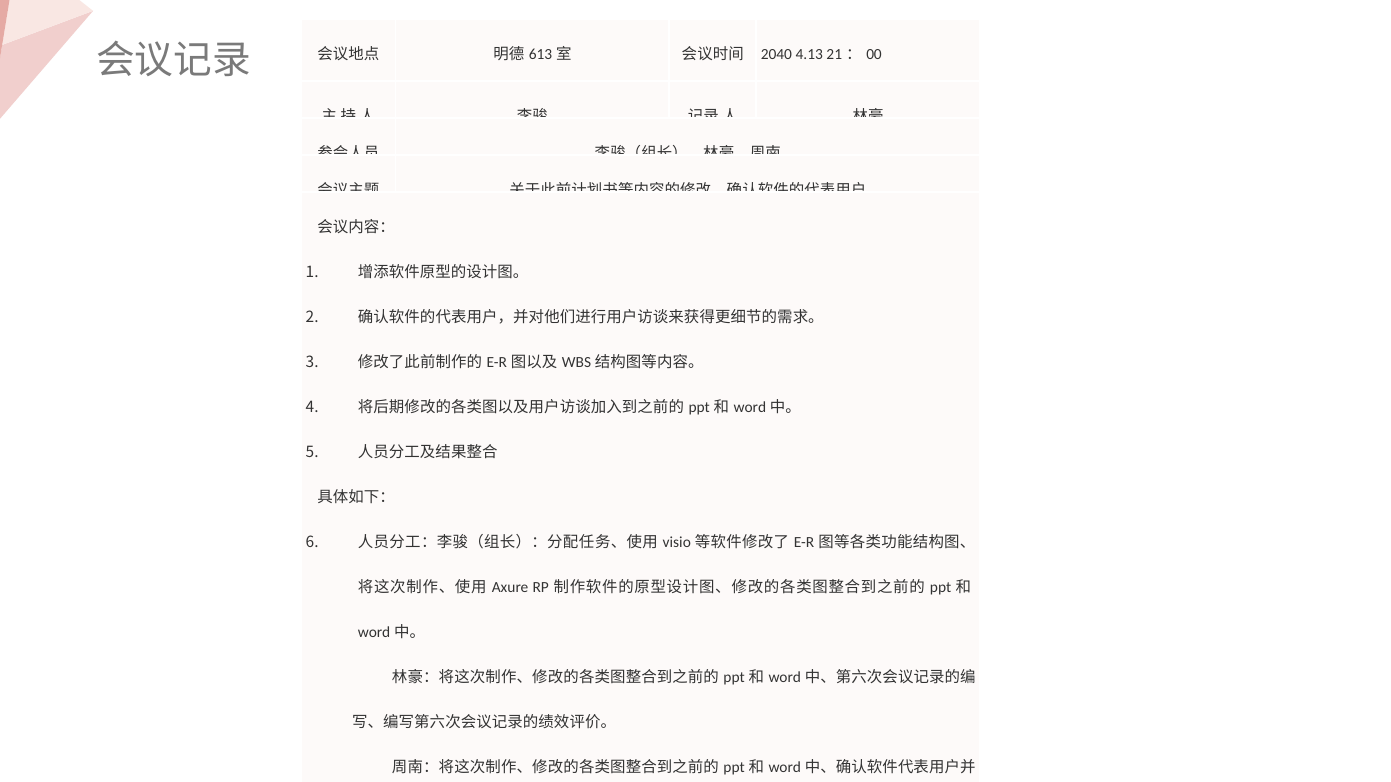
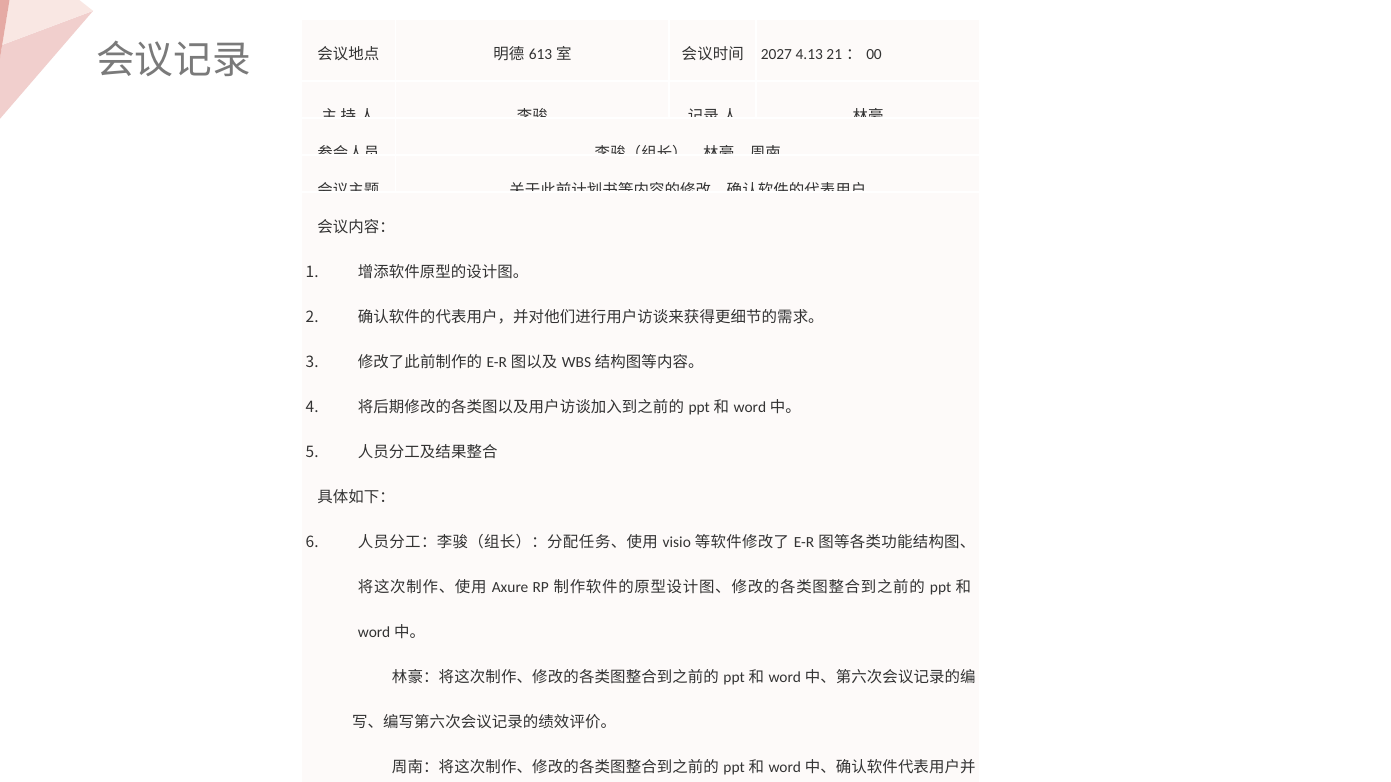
2040: 2040 -> 2027 (776, 55)
